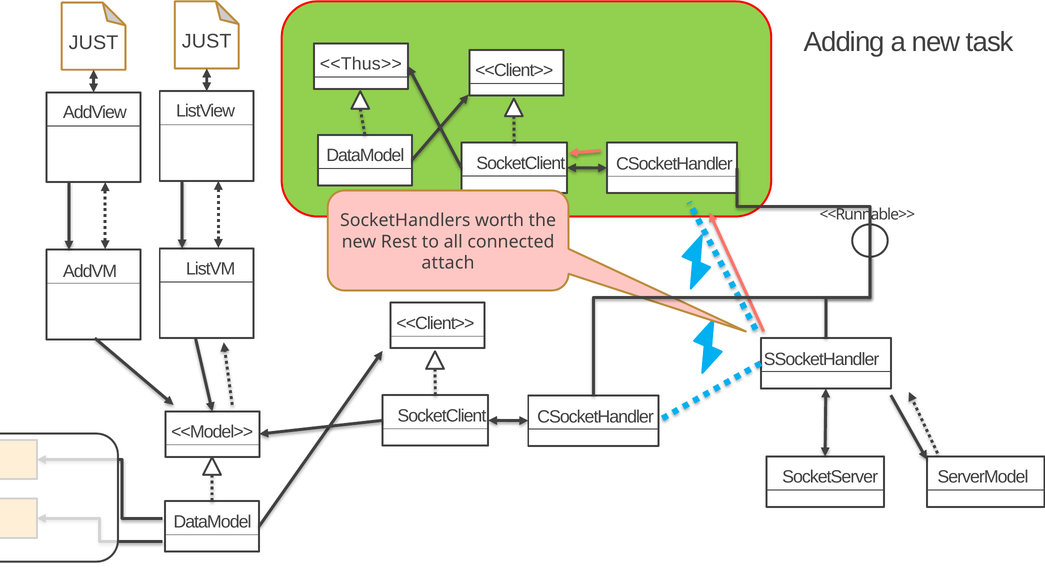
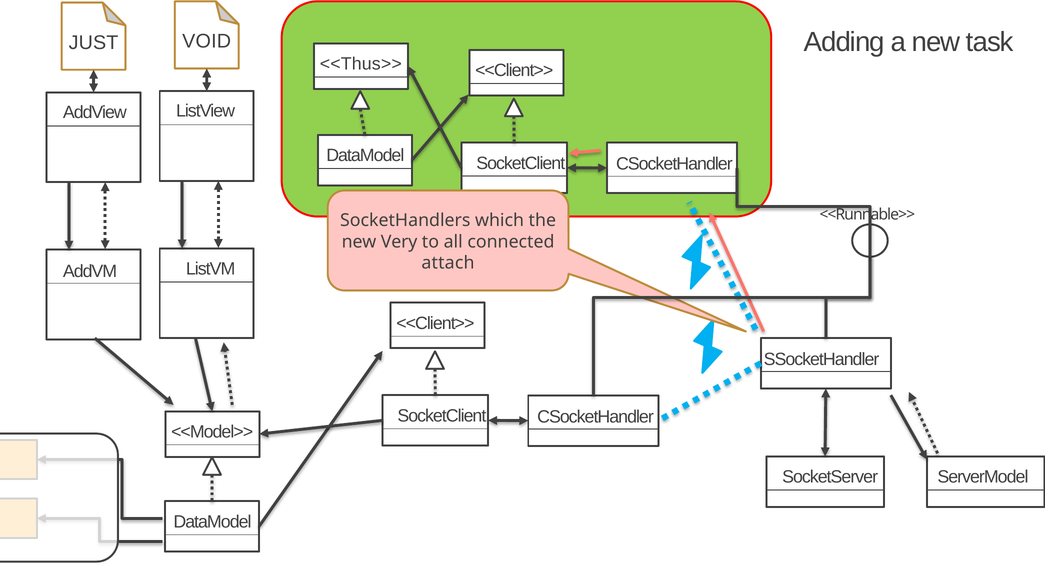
JUST: JUST -> VOID (207, 41)
worth: worth -> which (500, 220)
Rest: Rest -> Very (399, 242)
